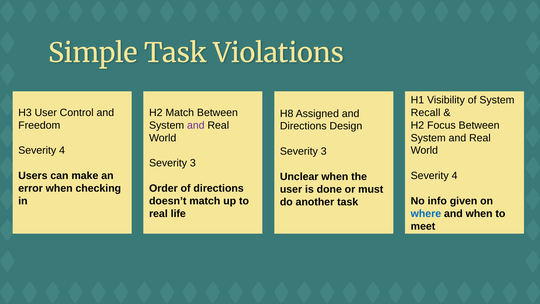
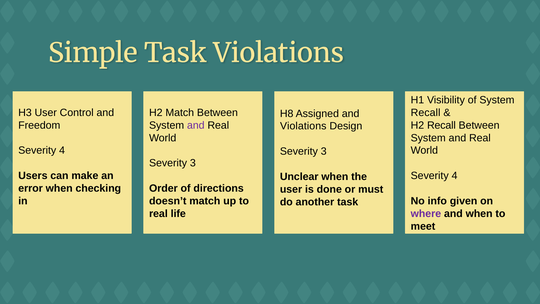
H2 Focus: Focus -> Recall (441, 125)
Directions: Directions -> Violations (303, 126)
where colour: blue -> purple (426, 213)
